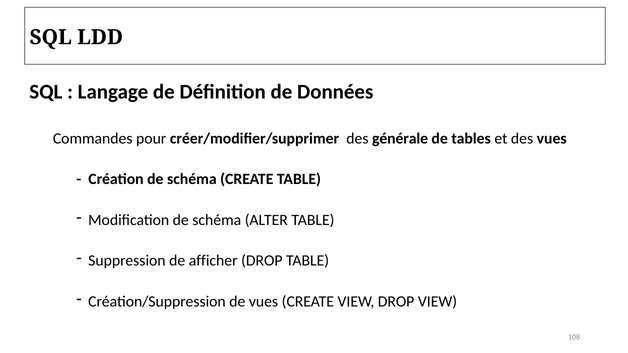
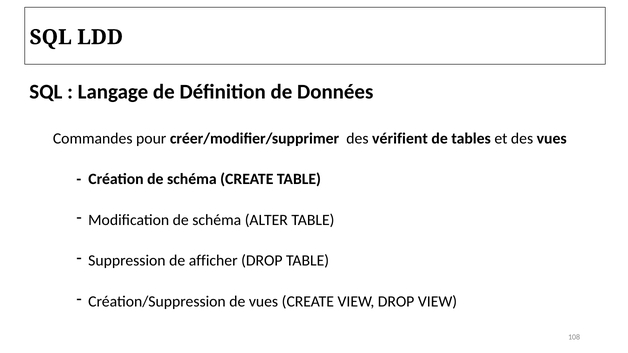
générale: générale -> vérifient (400, 139)
